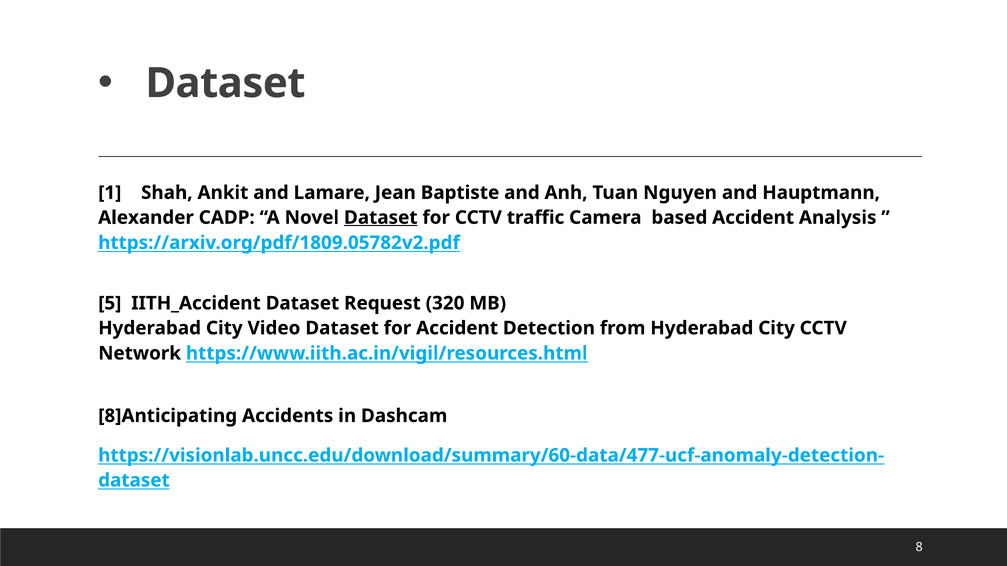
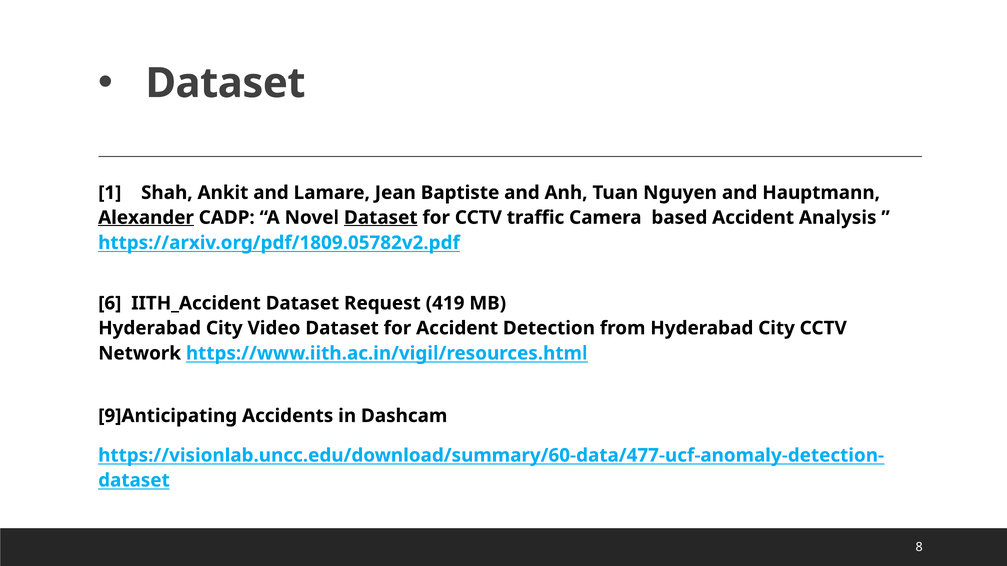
Alexander underline: none -> present (146, 218)
5: 5 -> 6 (110, 303)
320: 320 -> 419 (445, 303)
8]Anticipating: 8]Anticipating -> 9]Anticipating (168, 416)
